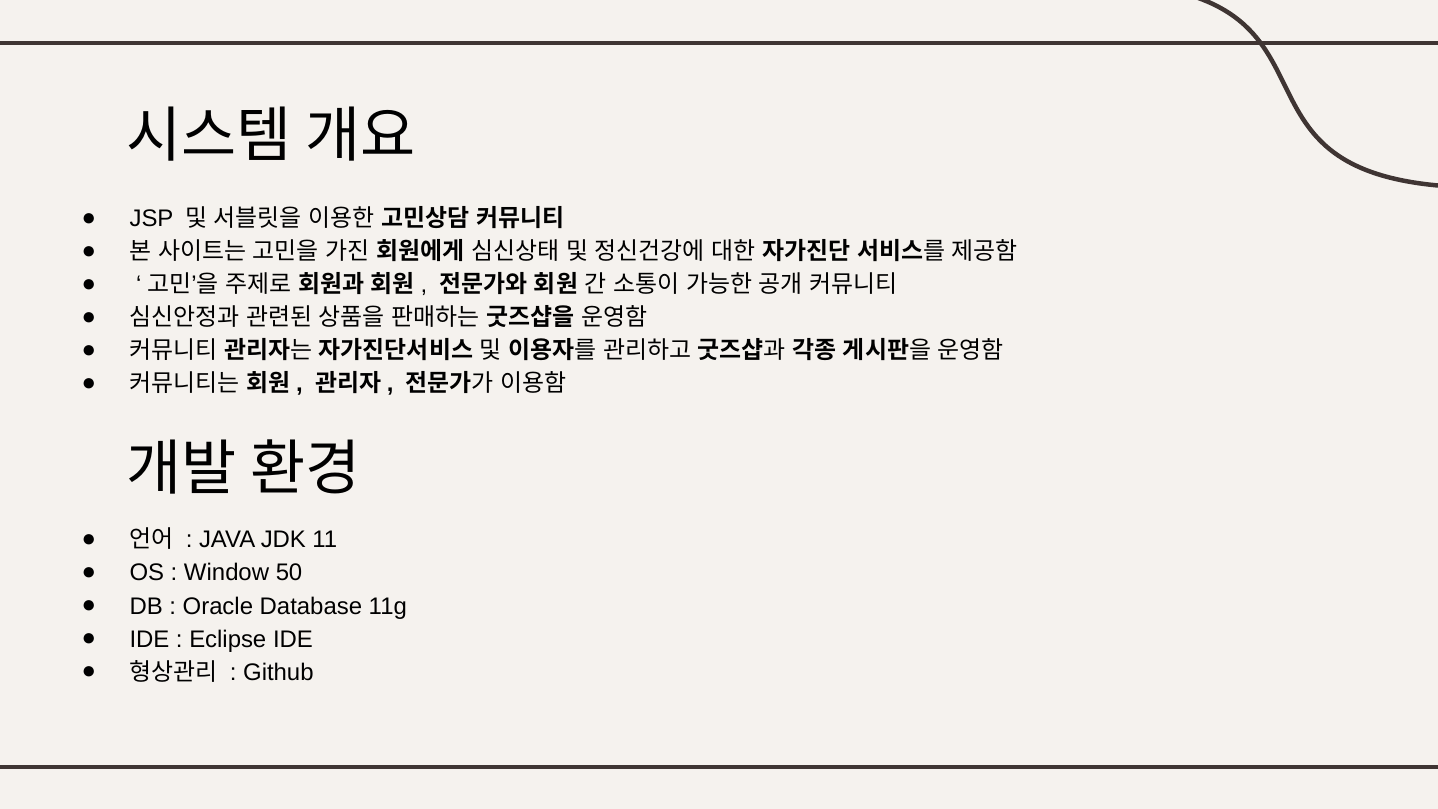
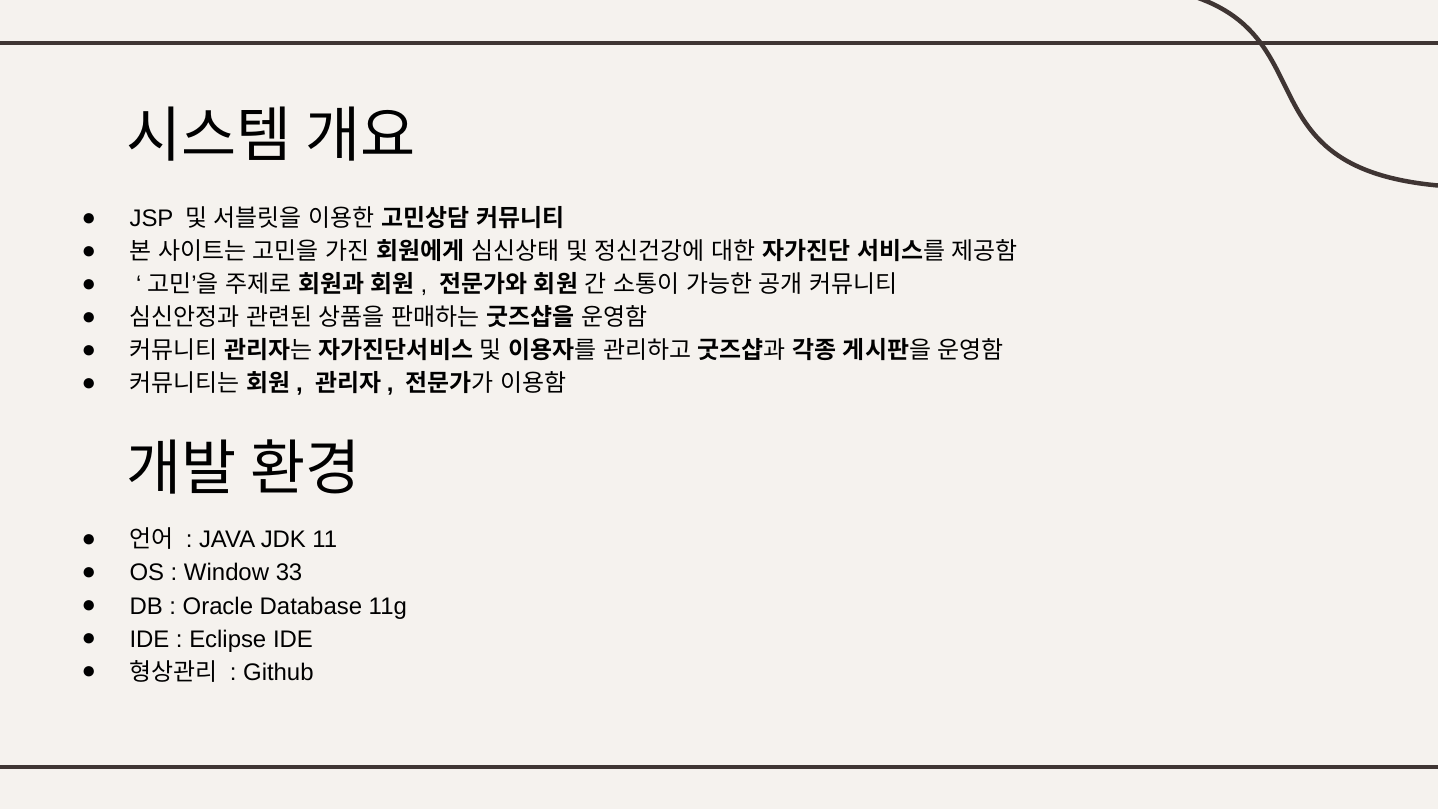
50: 50 -> 33 (289, 573)
